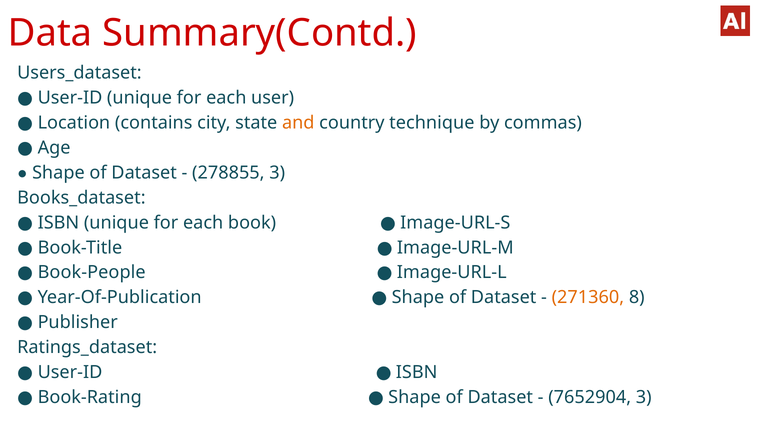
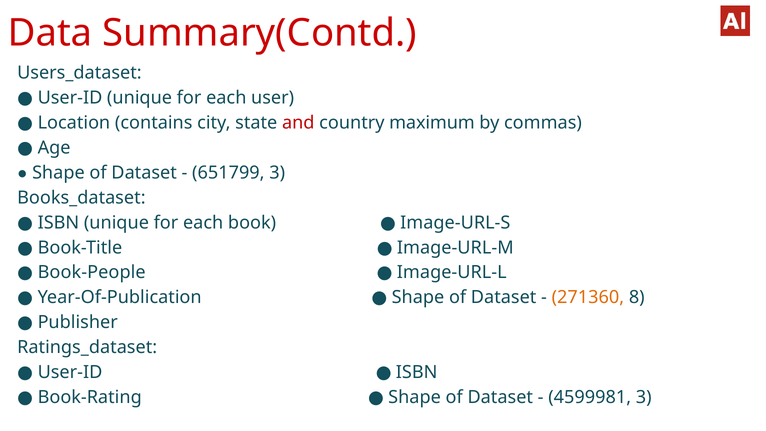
and colour: orange -> red (298, 123)
technique: technique -> maximum (432, 123)
278855: 278855 -> 651799 (228, 173)
7652904: 7652904 -> 4599981 (590, 397)
